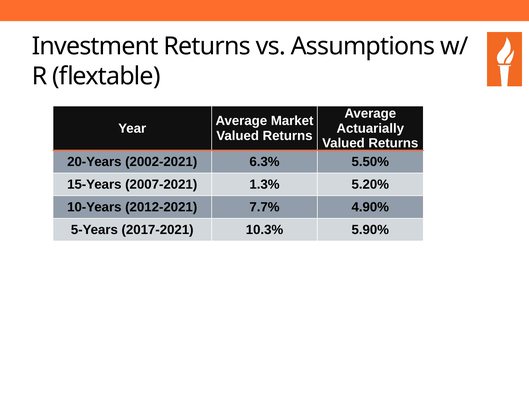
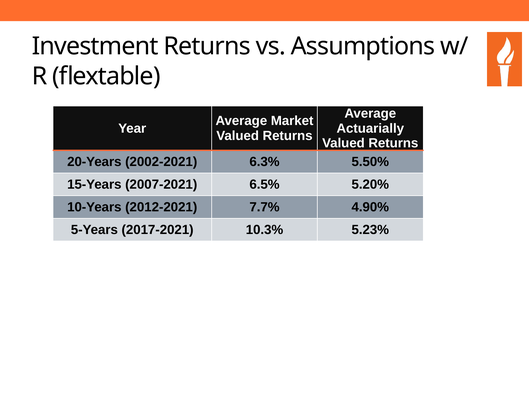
1.3%: 1.3% -> 6.5% (265, 184)
5.90%: 5.90% -> 5.23% (370, 230)
